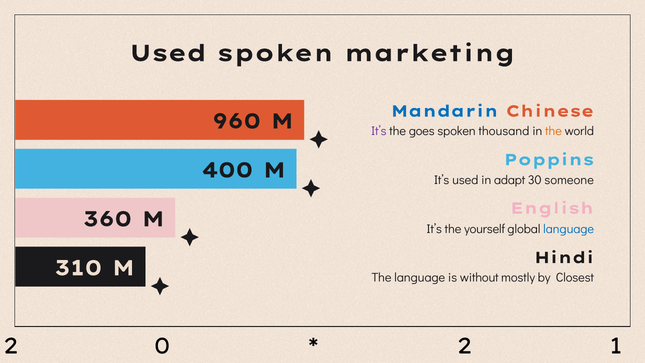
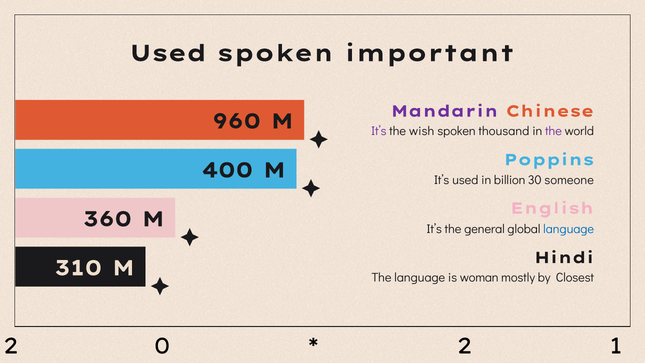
marketing: marketing -> important (430, 53)
Mandarin colour: blue -> purple (445, 111)
goes: goes -> wish (422, 131)
the colour: orange -> purple (554, 131)
adapt: adapt -> billion (510, 180)
yourself: yourself -> general (485, 229)
without: without -> woman (479, 278)
